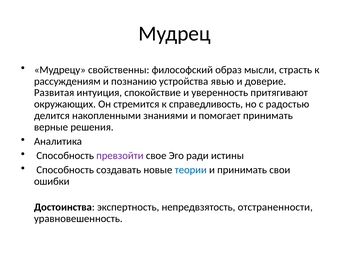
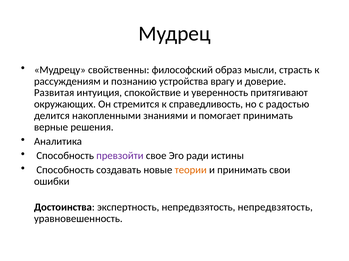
явью: явью -> врагу (222, 81)
теории colour: blue -> orange (191, 170)
непредвзятость отстраненности: отстраненности -> непредвзятость (275, 208)
